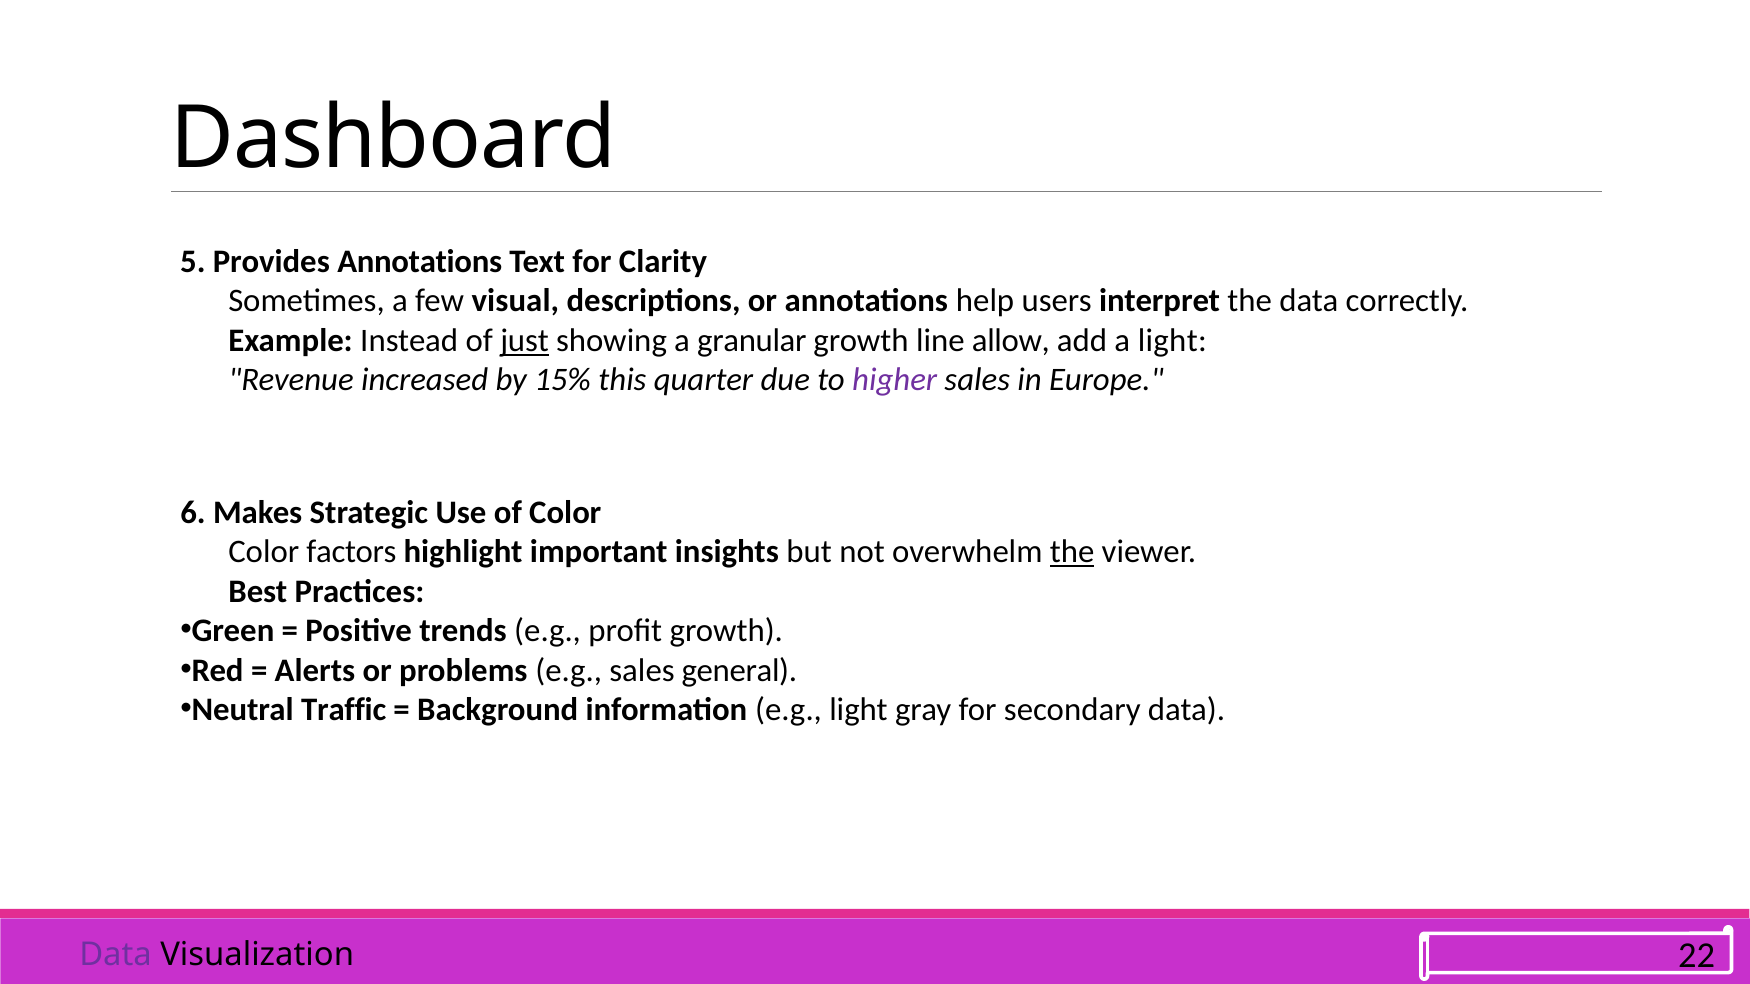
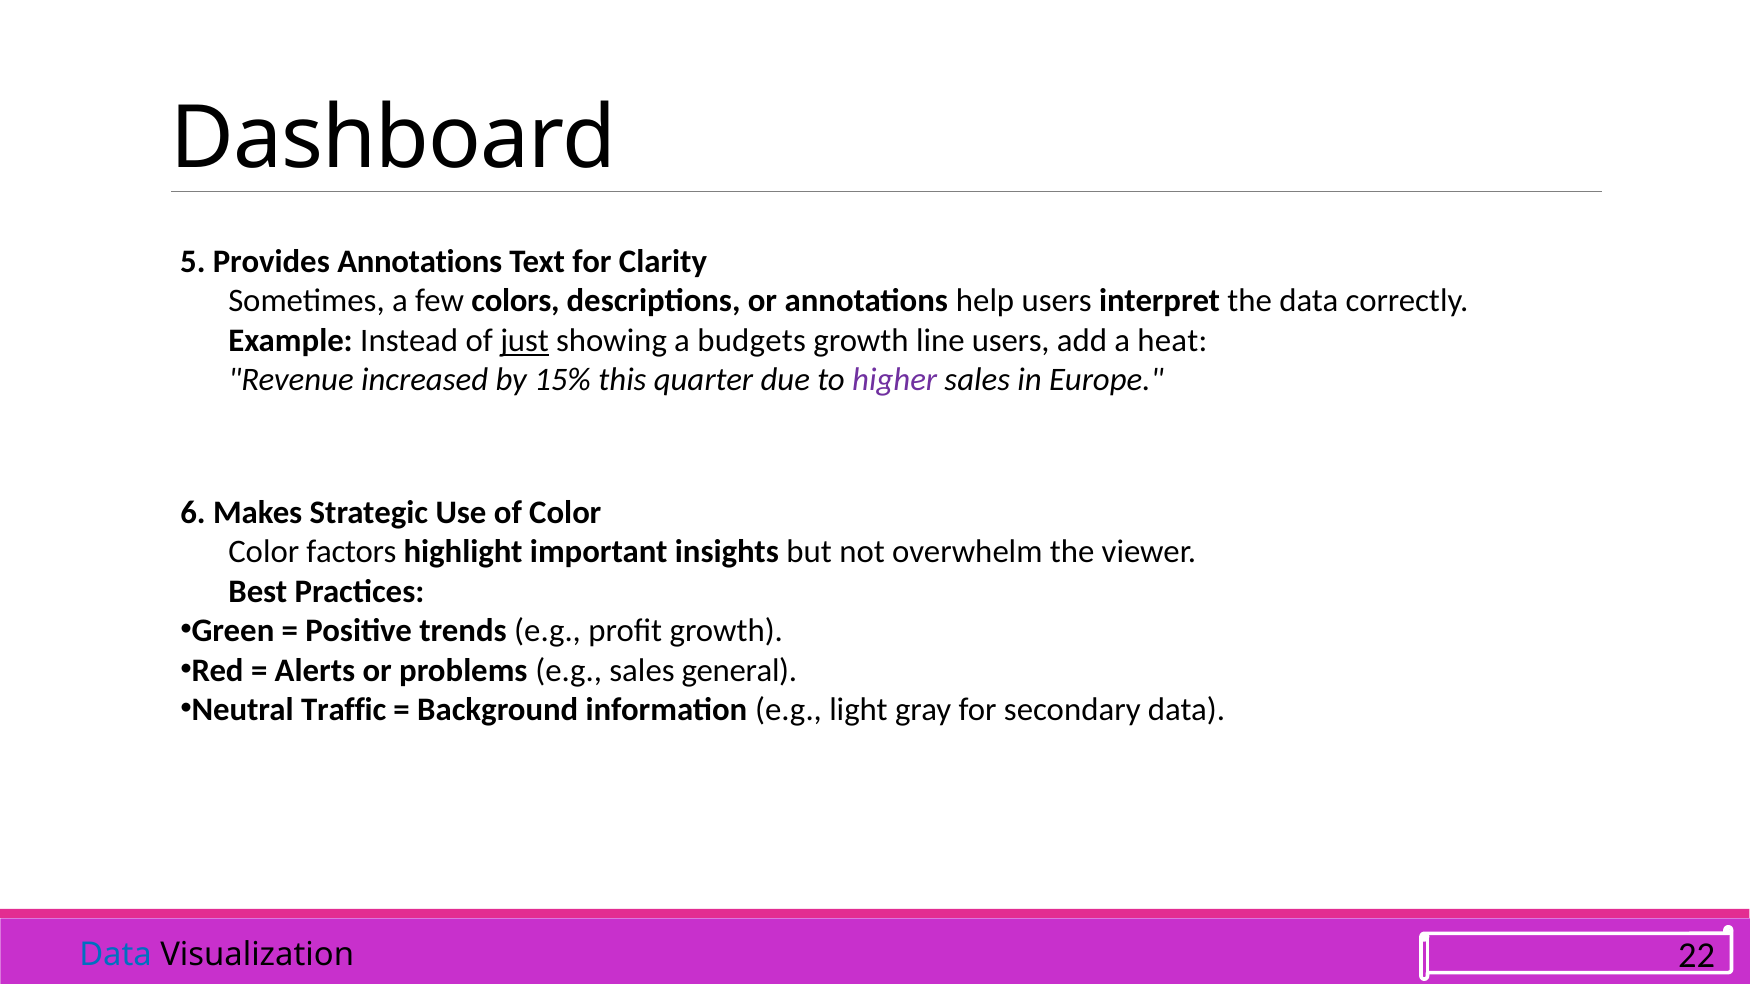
visual: visual -> colors (516, 301)
granular: granular -> budgets (752, 341)
line allow: allow -> users (1011, 341)
a light: light -> heat (1172, 341)
the underline: present -> none (1072, 552)
Data colour: purple -> blue (116, 955)
